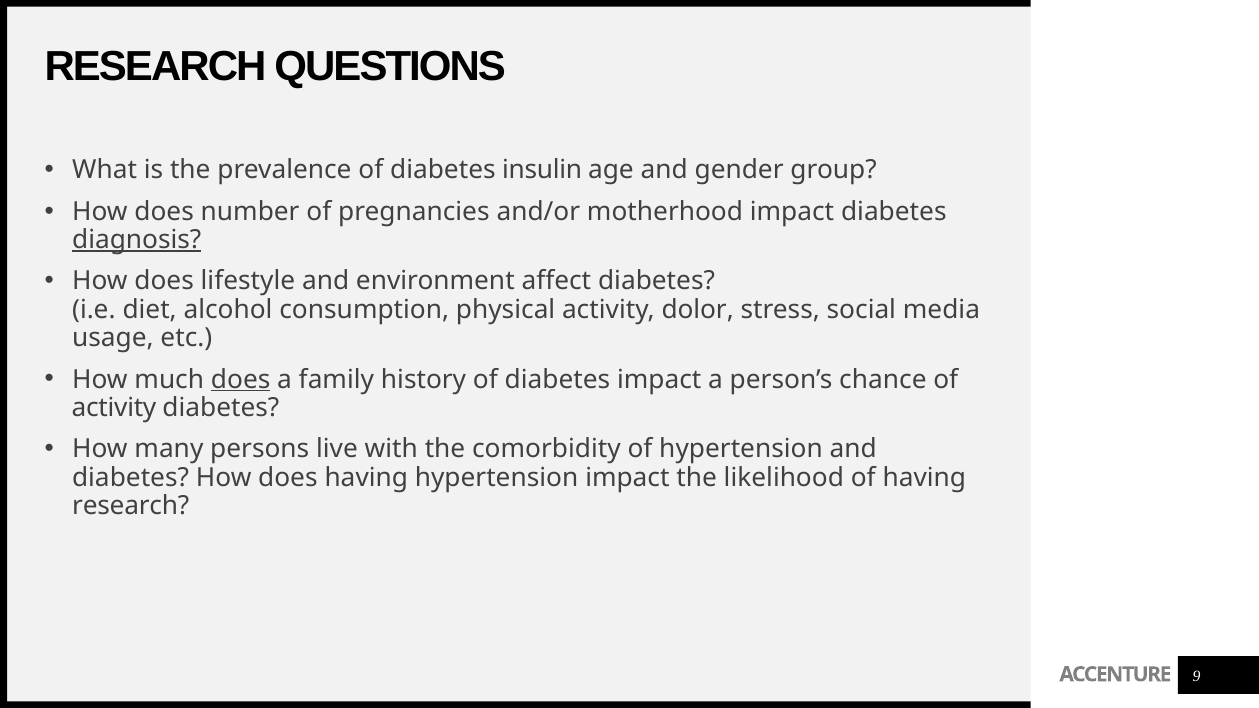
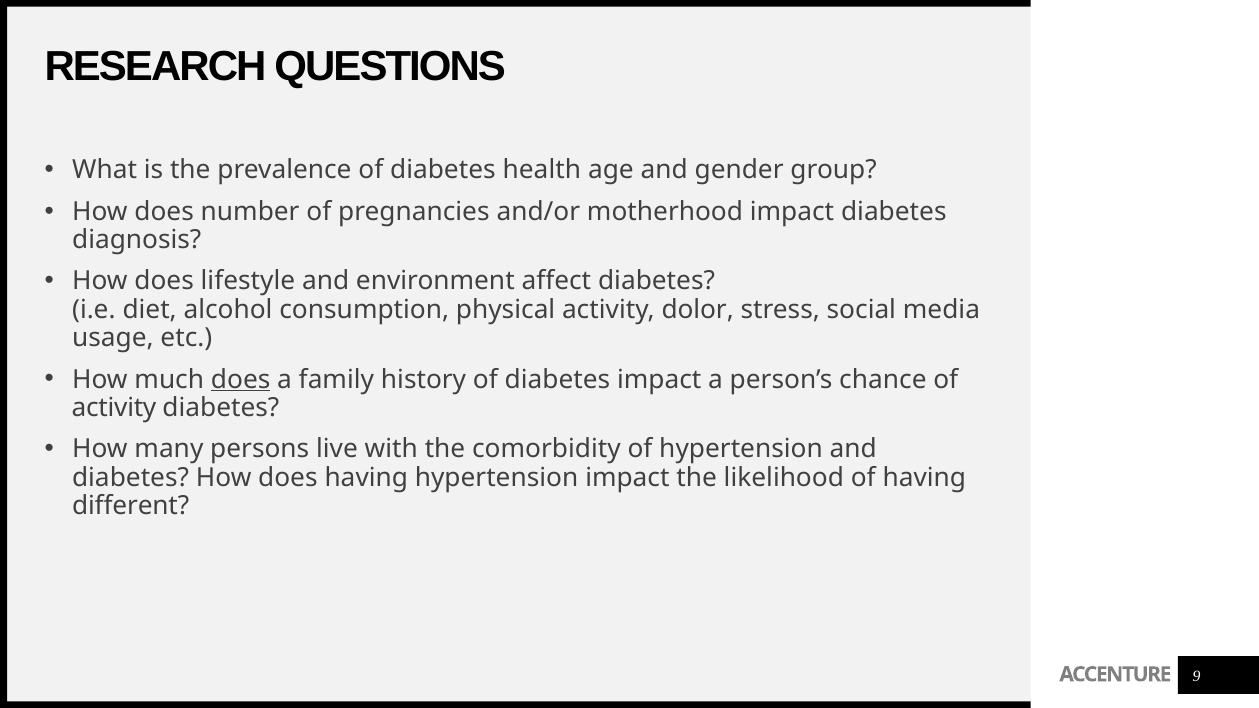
insulin: insulin -> health (542, 170)
diagnosis underline: present -> none (137, 240)
research: research -> different (131, 506)
